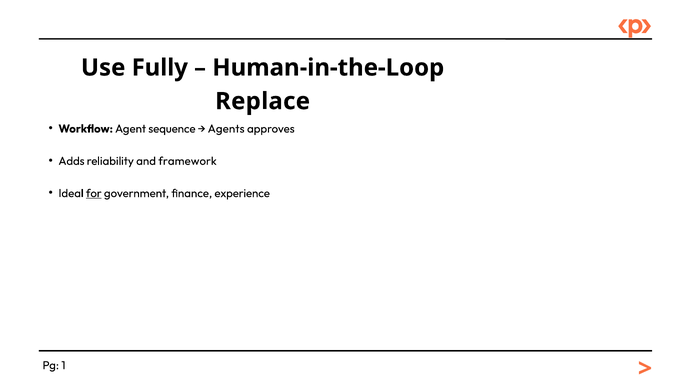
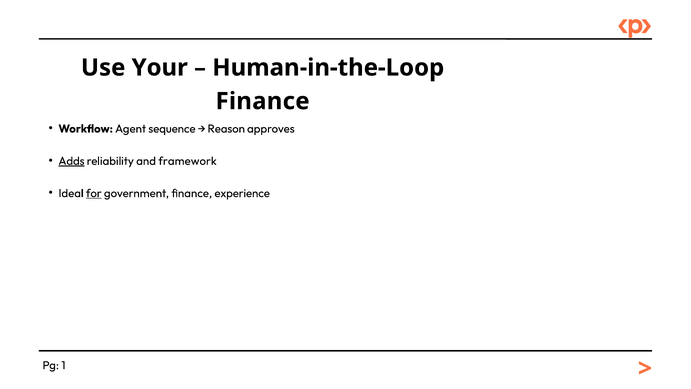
Fully: Fully -> Your (160, 68)
Replace: Replace -> Finance (263, 101)
Agents: Agents -> Reason (226, 129)
Adds underline: none -> present (71, 161)
